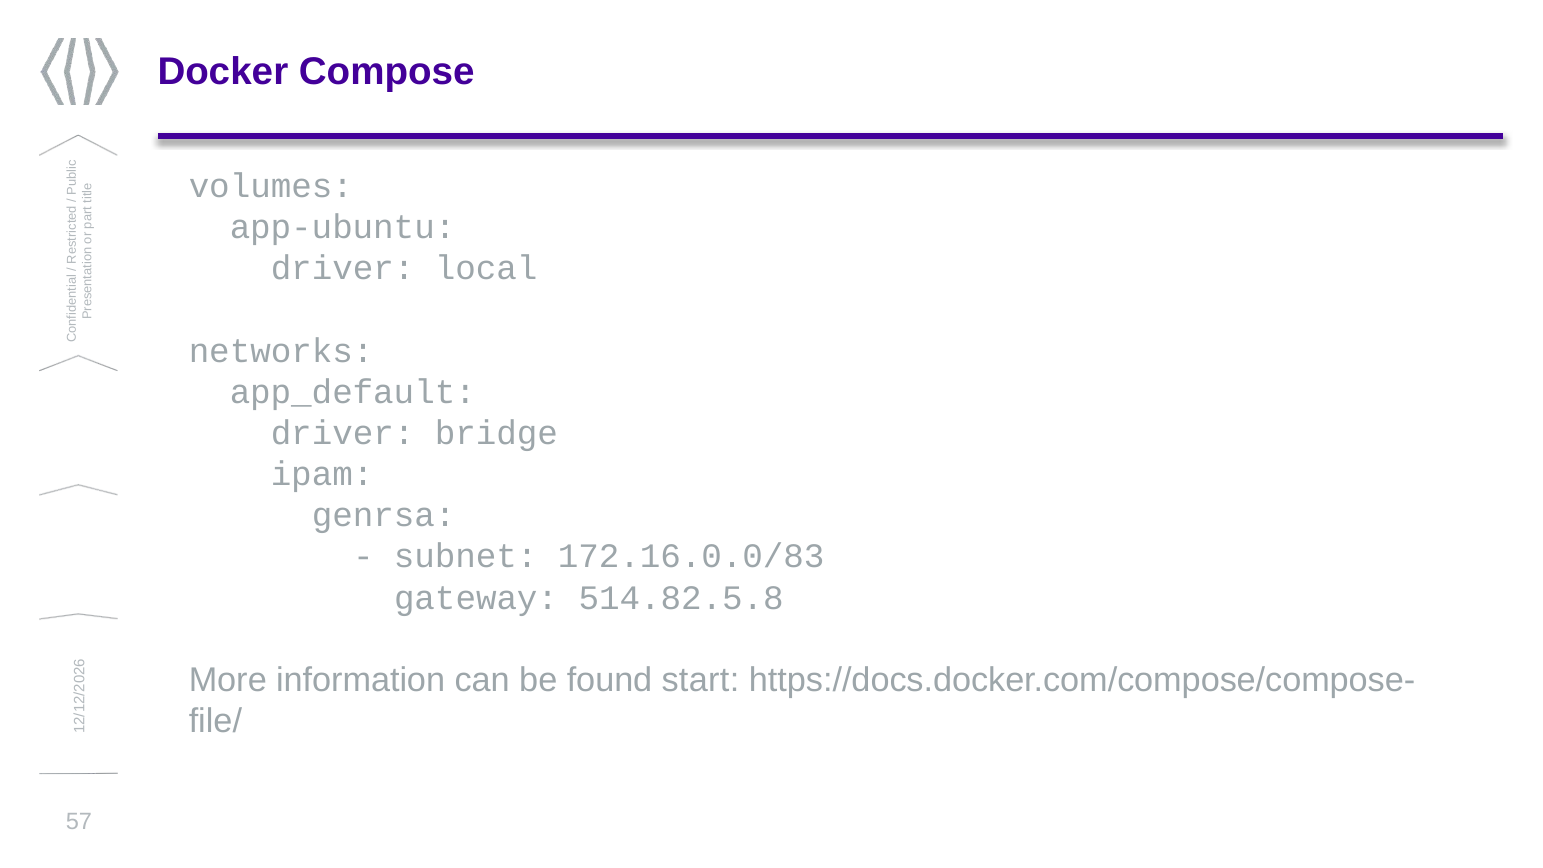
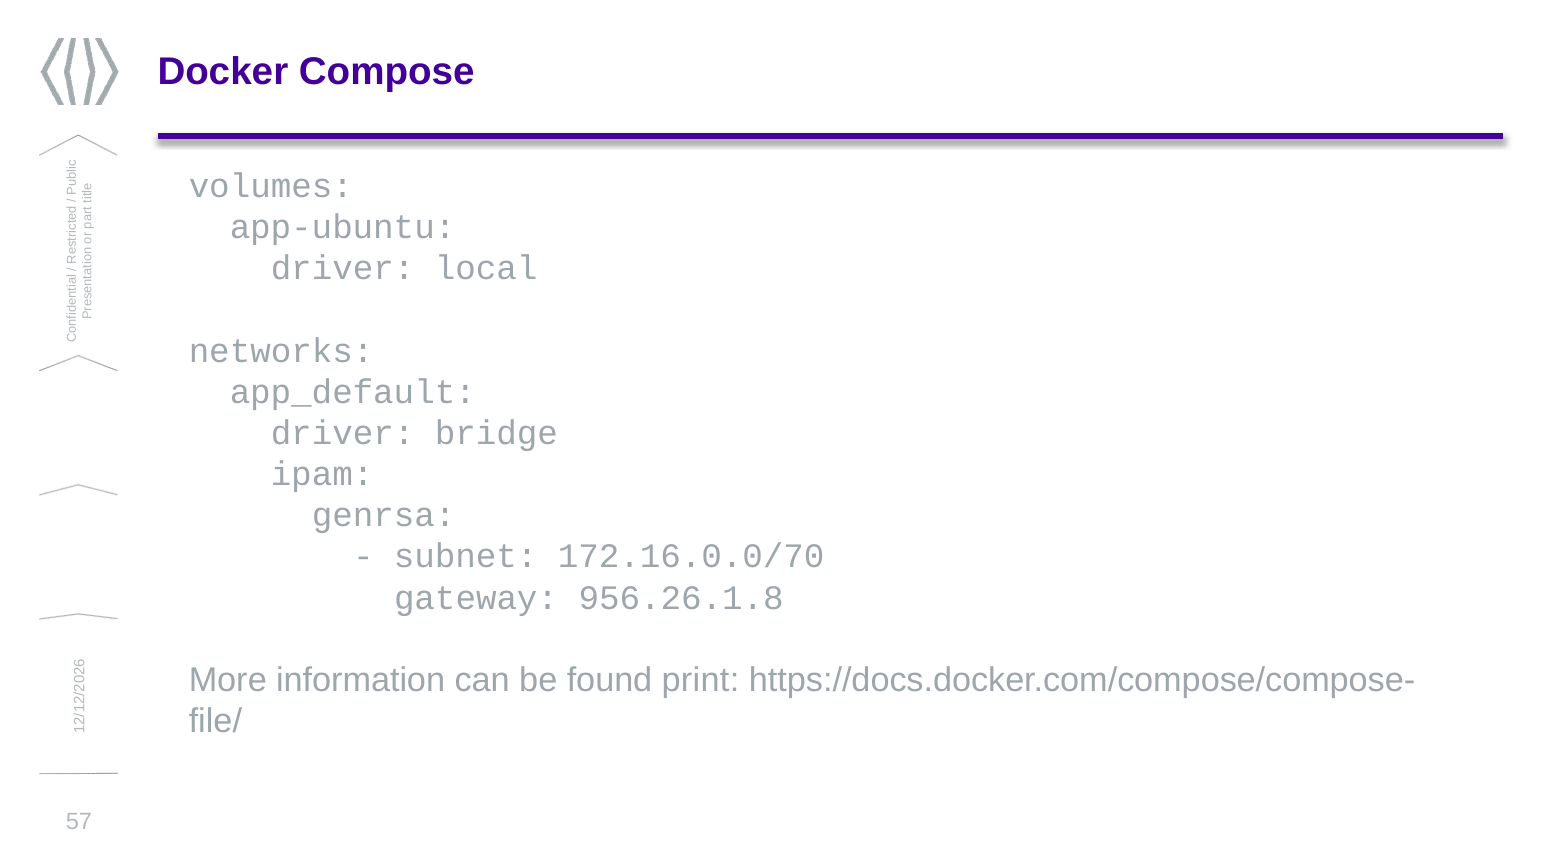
172.16.0.0/83: 172.16.0.0/83 -> 172.16.0.0/70 (691, 557)
514.82.5.8: 514.82.5.8 -> 956.26.1.8 (681, 598)
start: start -> print (700, 680)
